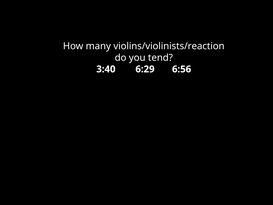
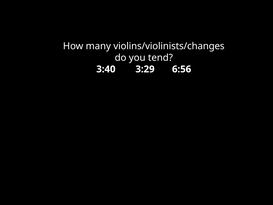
violins/violinists/reaction: violins/violinists/reaction -> violins/violinists/changes (169, 46)
6:29: 6:29 -> 3:29 (145, 69)
